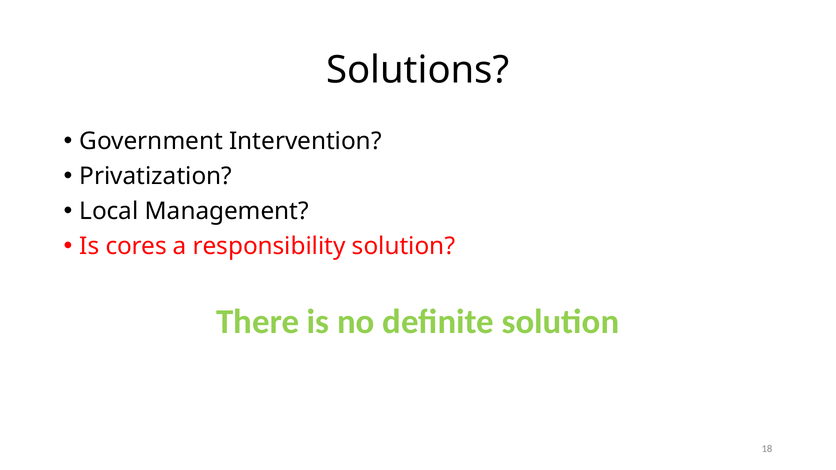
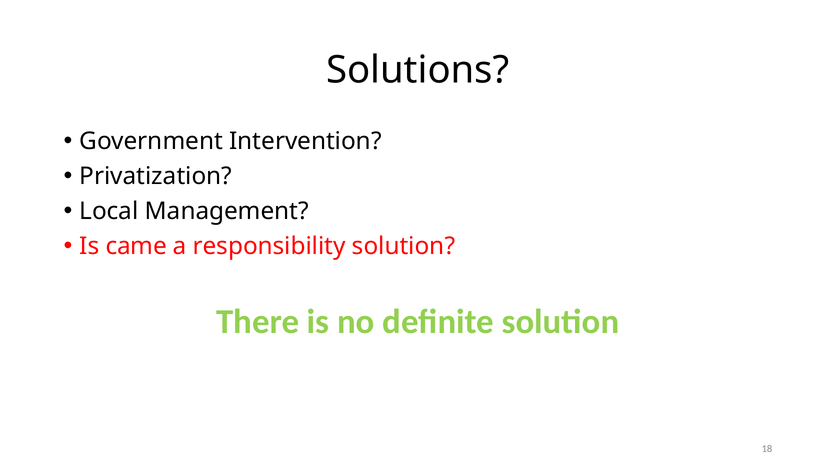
cores: cores -> came (136, 247)
